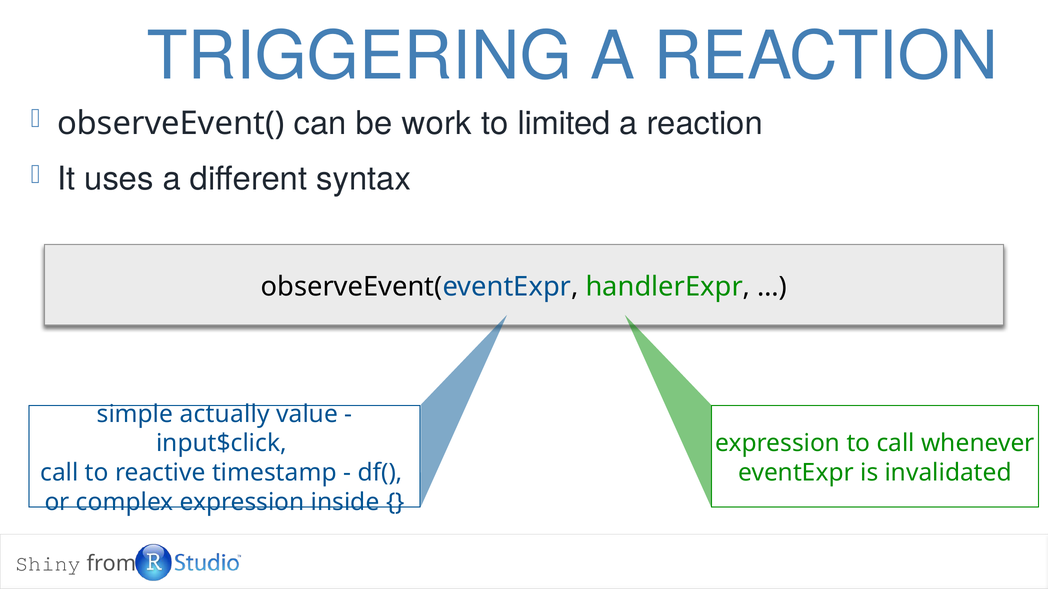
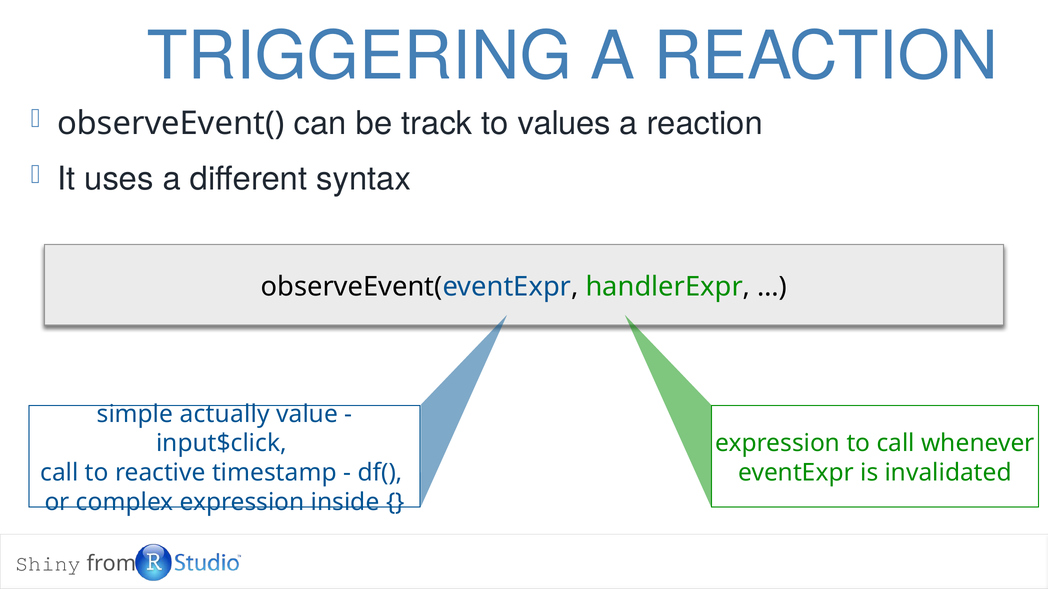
work: work -> track (437, 123)
limited: limited -> values (564, 123)
